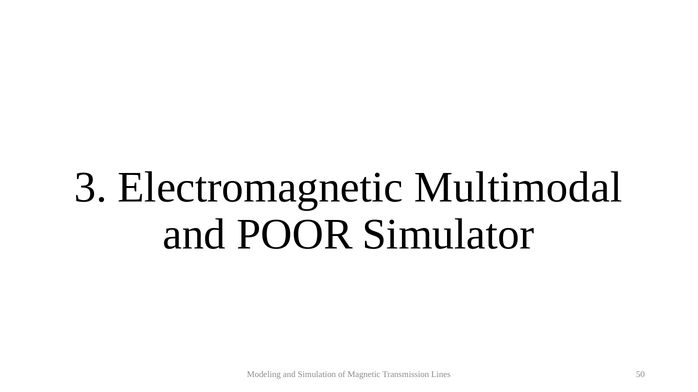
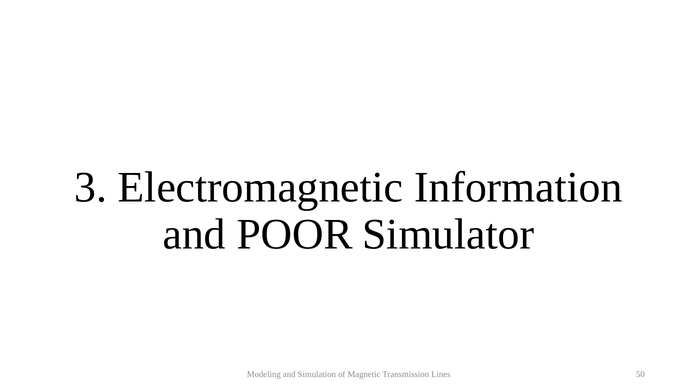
Multimodal: Multimodal -> Information (518, 188)
